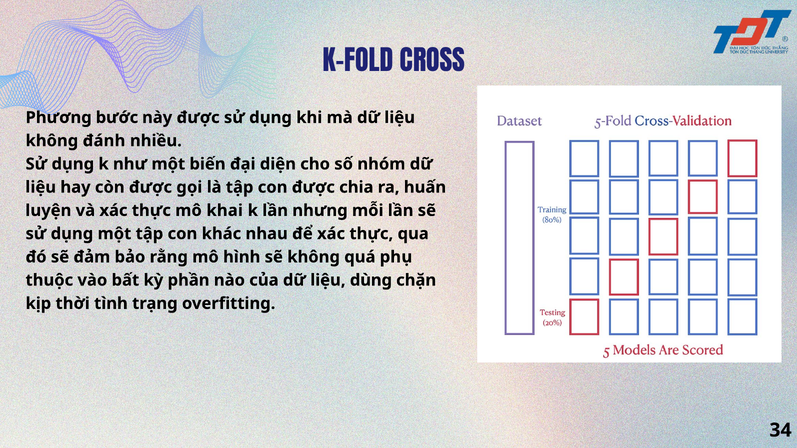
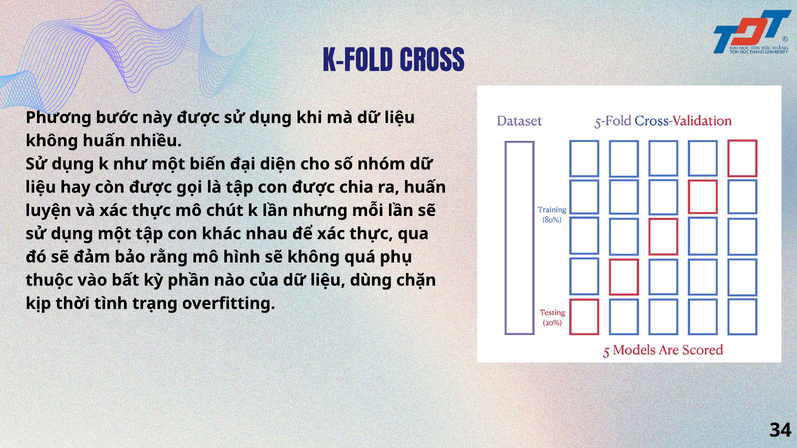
không đánh: đánh -> huấn (104, 141)
khai: khai -> chút (225, 211)
